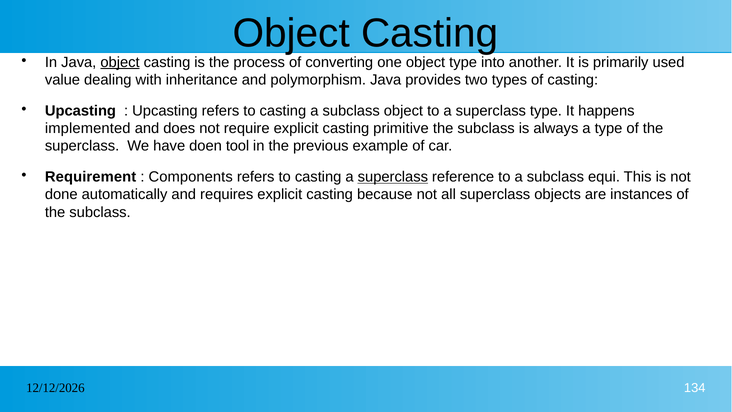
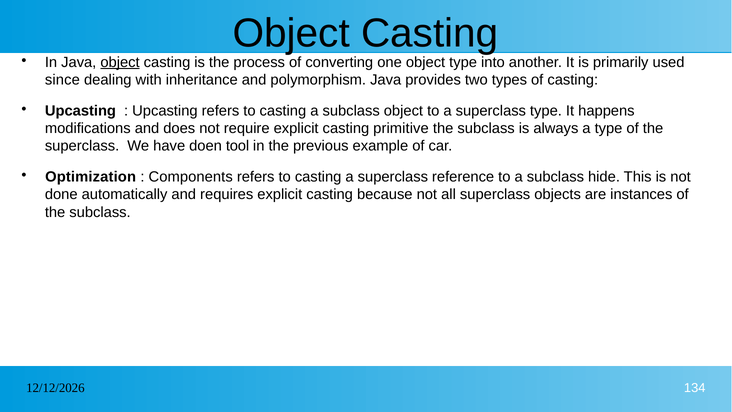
value: value -> since (62, 80)
implemented: implemented -> modifications (88, 128)
Requirement: Requirement -> Optimization (91, 177)
superclass underline: present -> none (393, 177)
equi: equi -> hide (604, 177)
